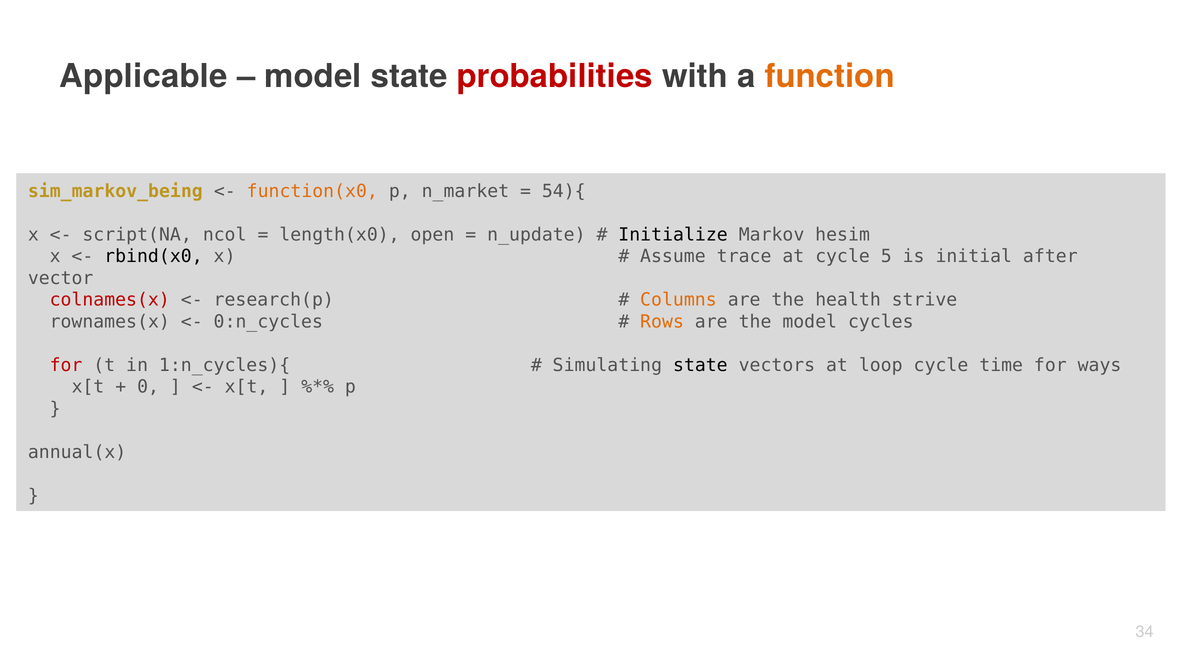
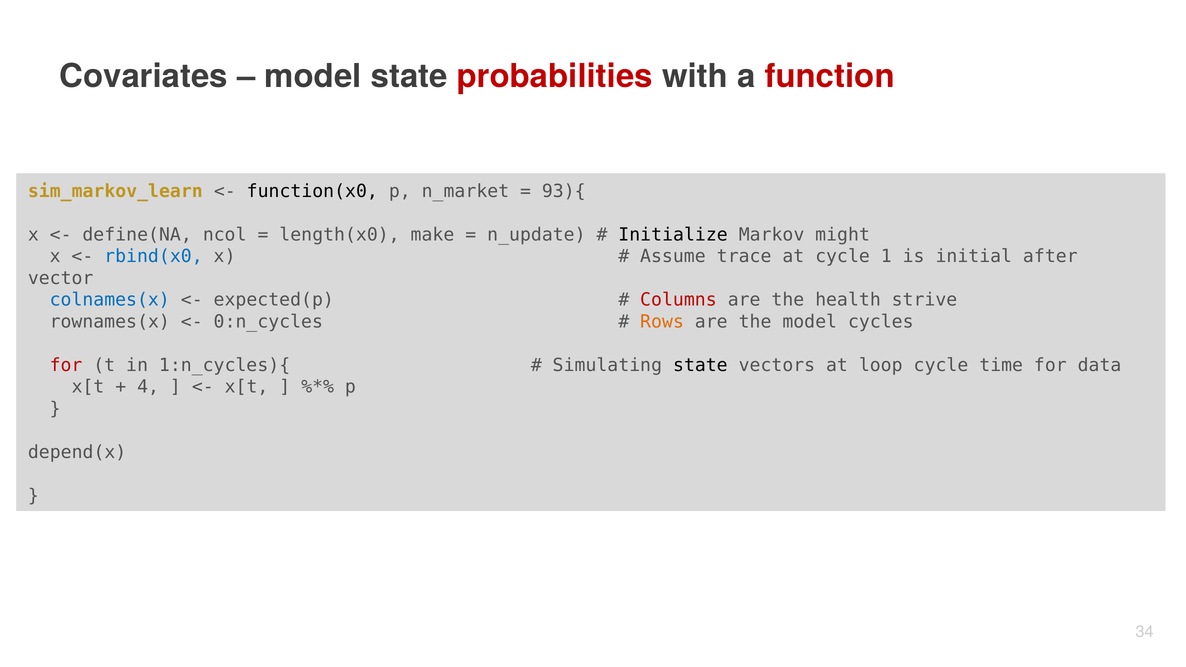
Applicable: Applicable -> Covariates (144, 76)
function colour: orange -> red (830, 76)
sim_markov_being: sim_markov_being -> sim_markov_learn (115, 191)
function(x0 colour: orange -> black (312, 191)
54){: 54){ -> 93){ (564, 191)
script(NA: script(NA -> define(NA (137, 235)
open: open -> make (432, 235)
hesim: hesim -> might (843, 235)
rbind(x0 colour: black -> blue (153, 256)
5: 5 -> 1 (886, 256)
colnames(x colour: red -> blue (110, 300)
research(p: research(p -> expected(p (274, 300)
Columns colour: orange -> red (678, 300)
ways: ways -> data (1100, 365)
0: 0 -> 4 (148, 387)
annual(x: annual(x -> depend(x (77, 452)
